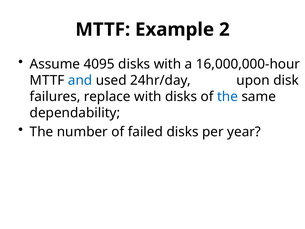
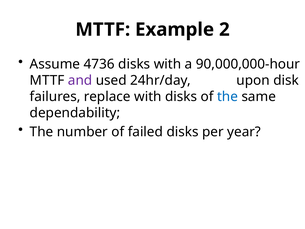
4095: 4095 -> 4736 (99, 64)
16,000,000-hour: 16,000,000-hour -> 90,000,000-hour (248, 64)
and colour: blue -> purple (80, 80)
